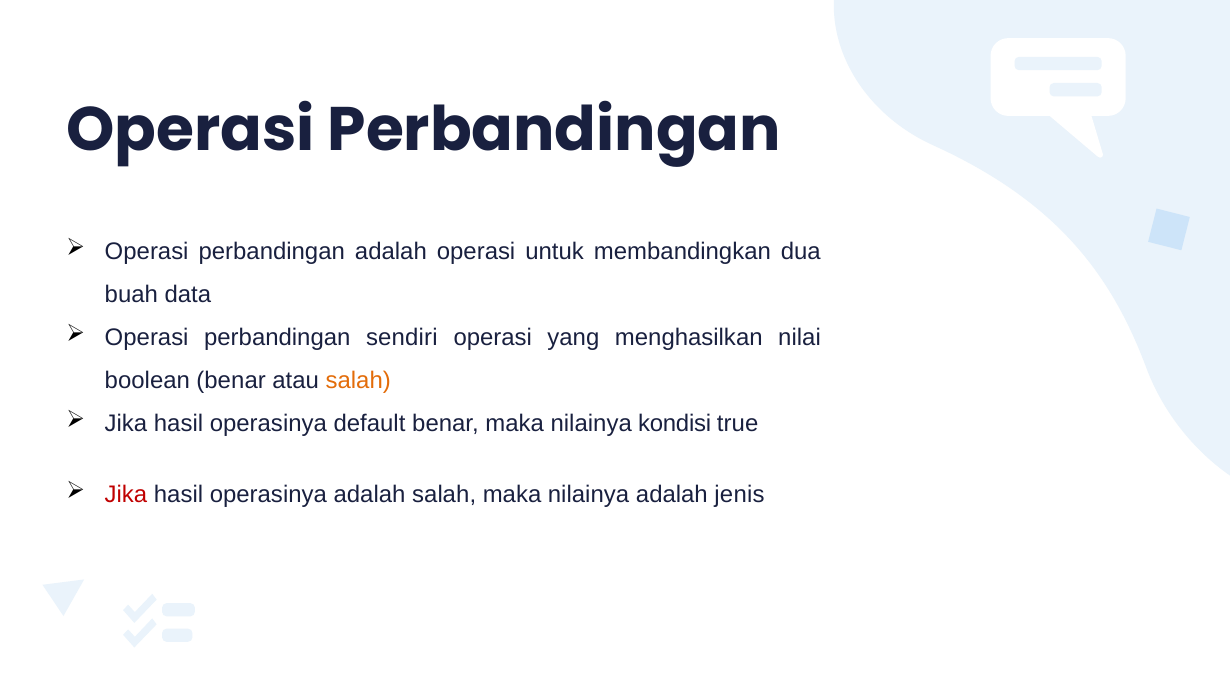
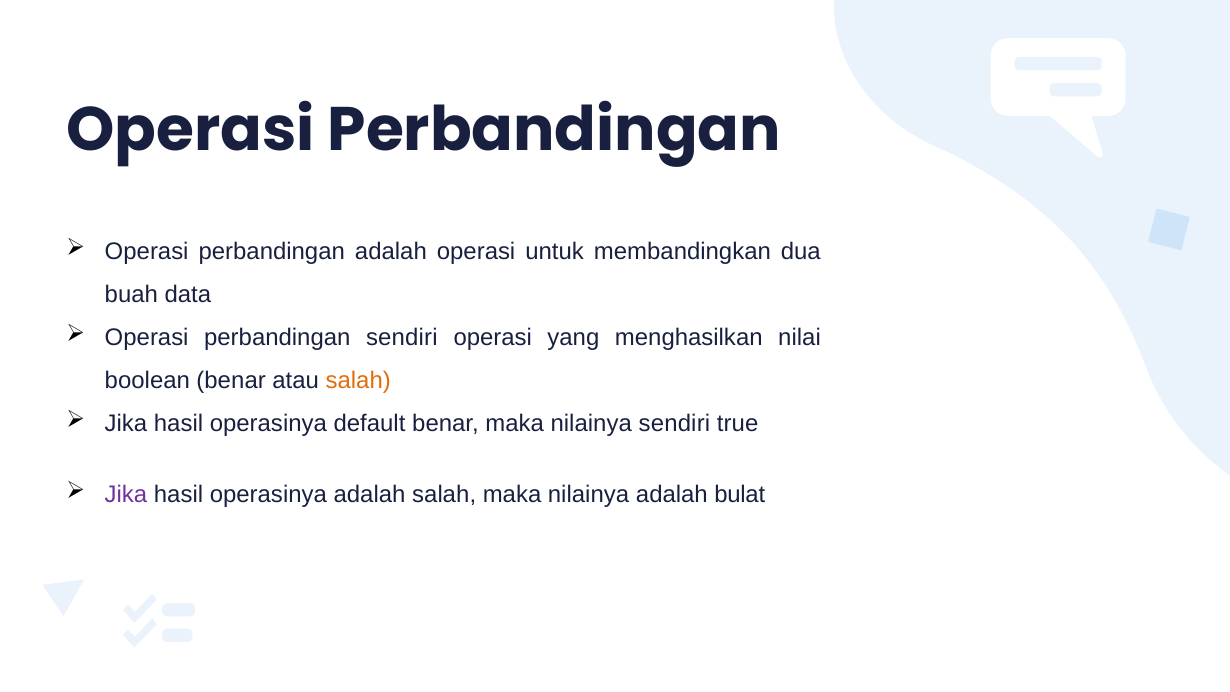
nilainya kondisi: kondisi -> sendiri (674, 424)
Jika colour: red -> purple (126, 494)
jenis: jenis -> bulat (740, 494)
